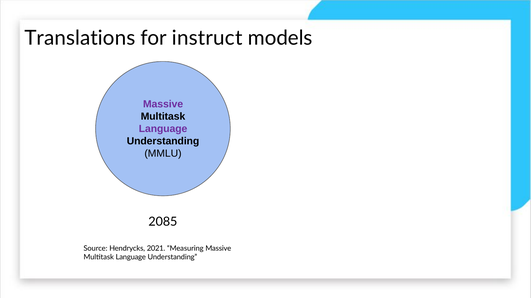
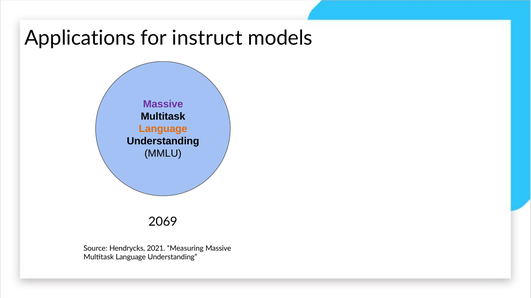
Translations: Translations -> Applications (80, 38)
Language colour: purple -> orange (163, 129)
2085: 2085 -> 2069 (163, 222)
